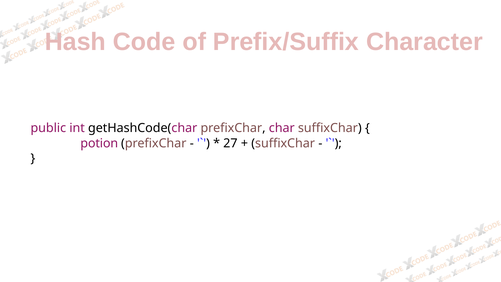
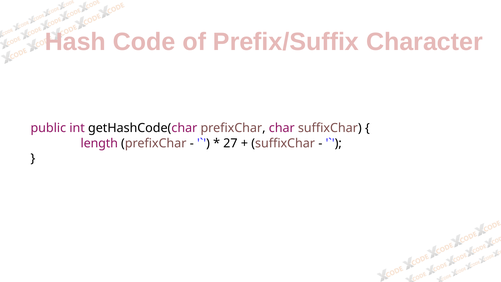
potion: potion -> length (99, 143)
